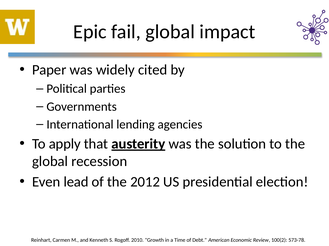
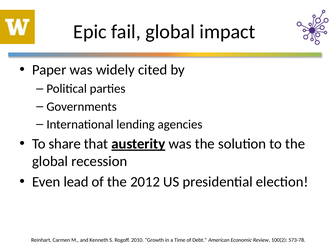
apply: apply -> share (65, 144)
